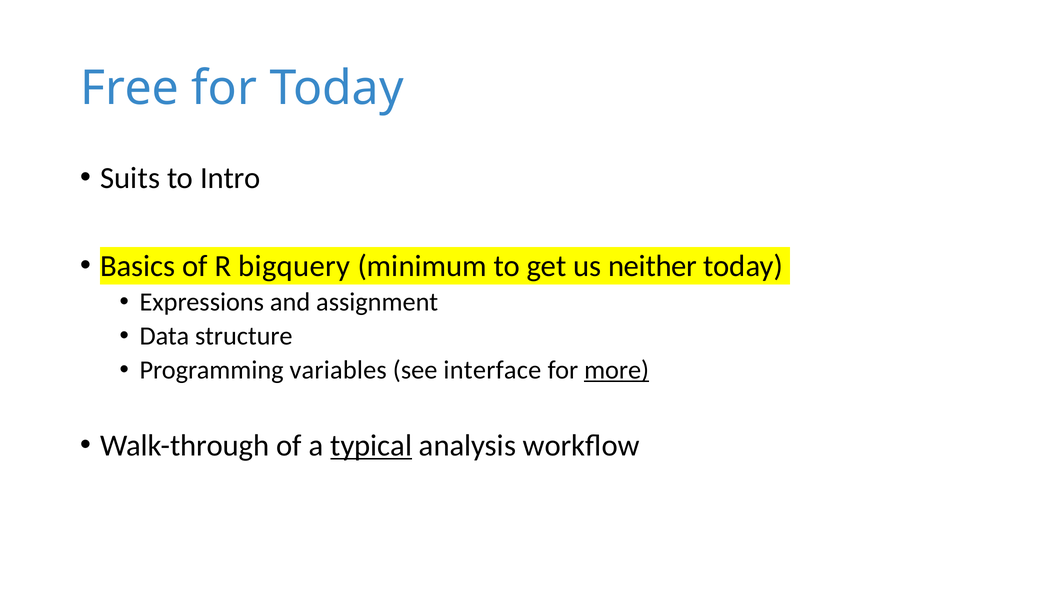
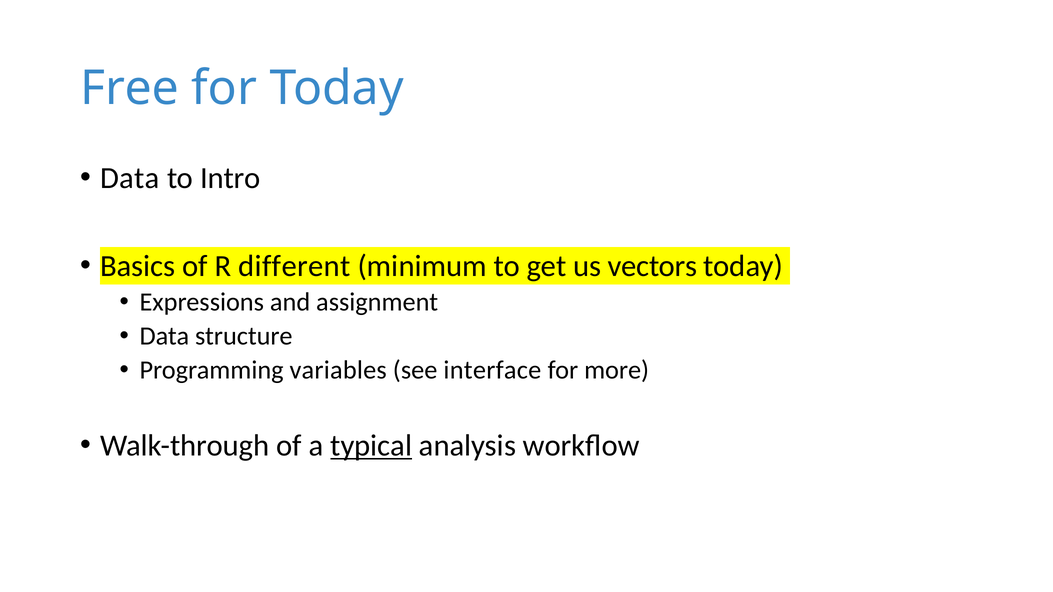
Suits: Suits -> Data (130, 178)
bigquery: bigquery -> different (294, 266)
neither: neither -> vectors (653, 266)
more underline: present -> none (617, 370)
